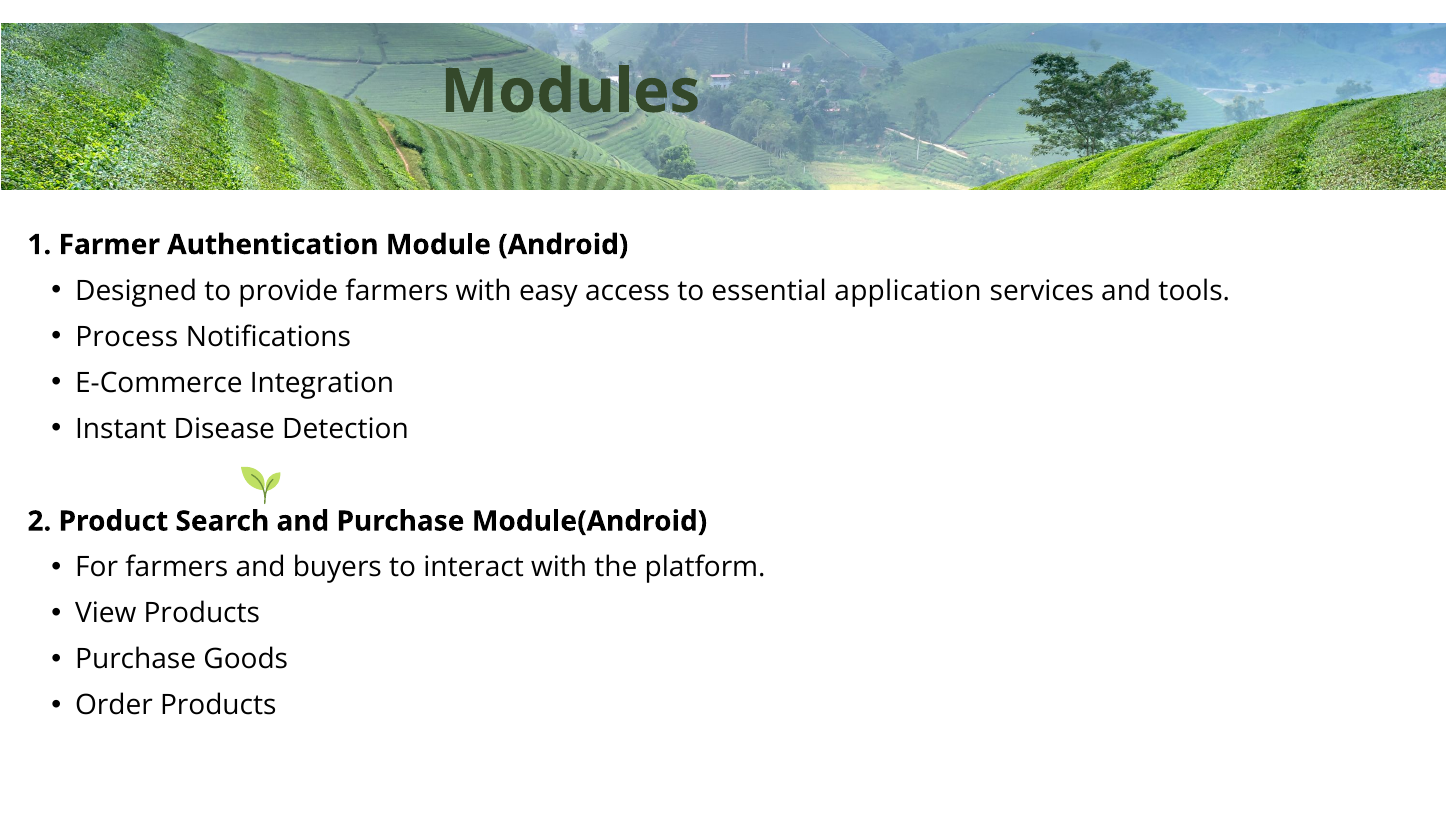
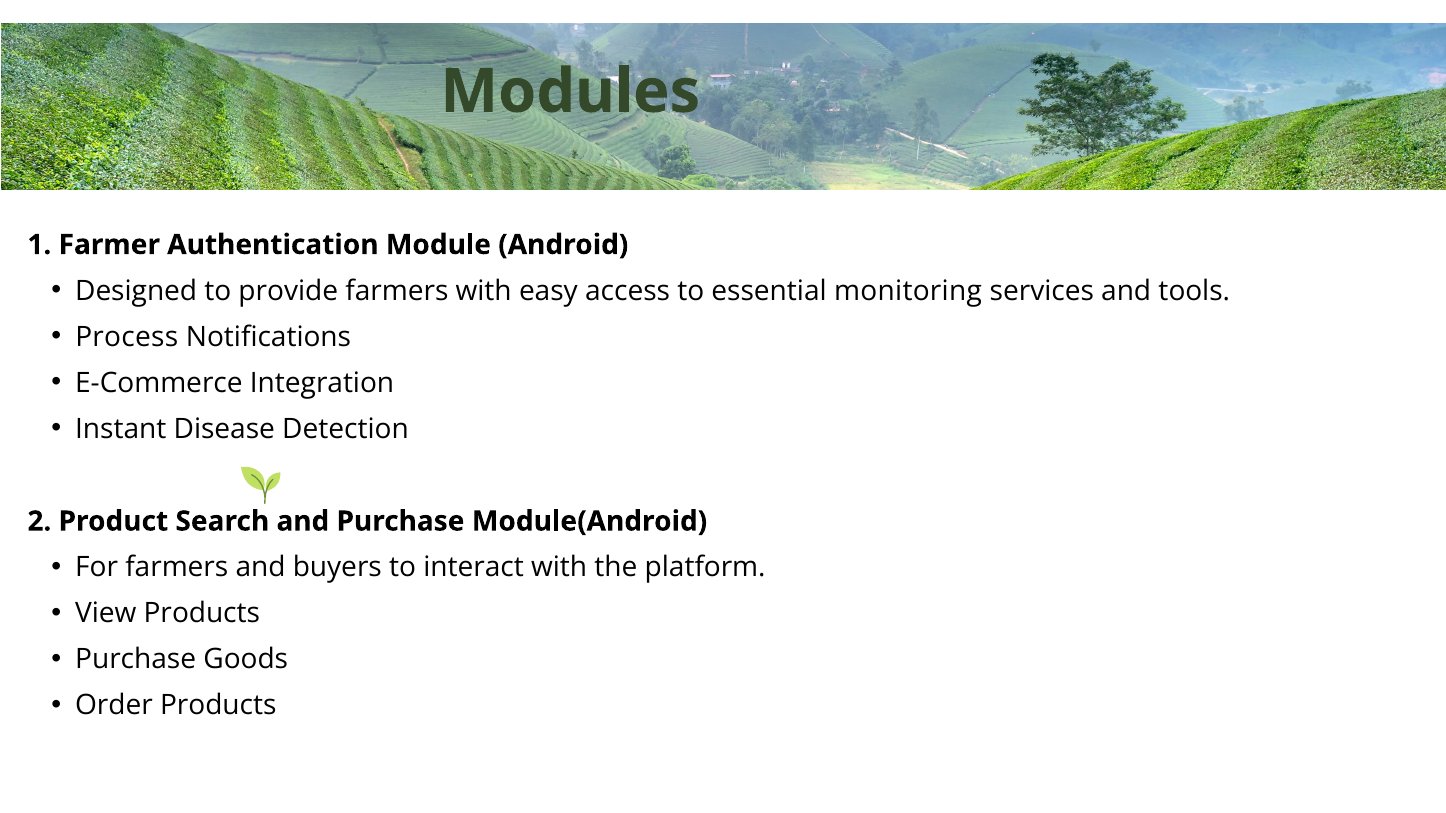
application: application -> monitoring (908, 291)
